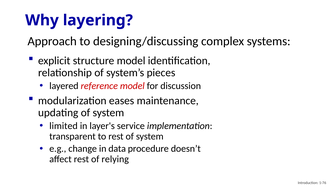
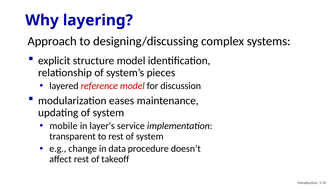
limited: limited -> mobile (64, 125)
relying: relying -> takeoff (115, 159)
